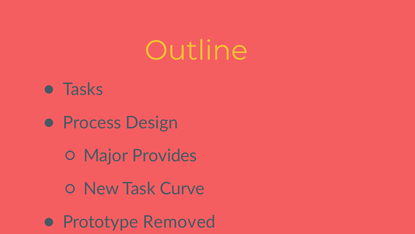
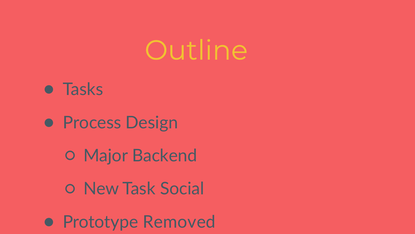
Provides: Provides -> Backend (165, 155)
Curve: Curve -> Social (182, 188)
